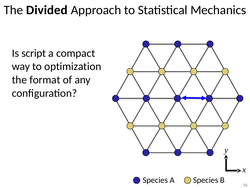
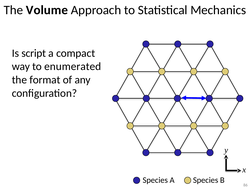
Divided: Divided -> Volume (47, 10)
optimization: optimization -> enumerated (73, 66)
